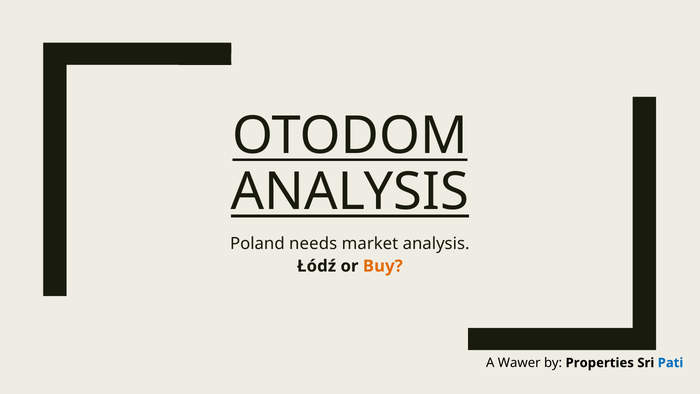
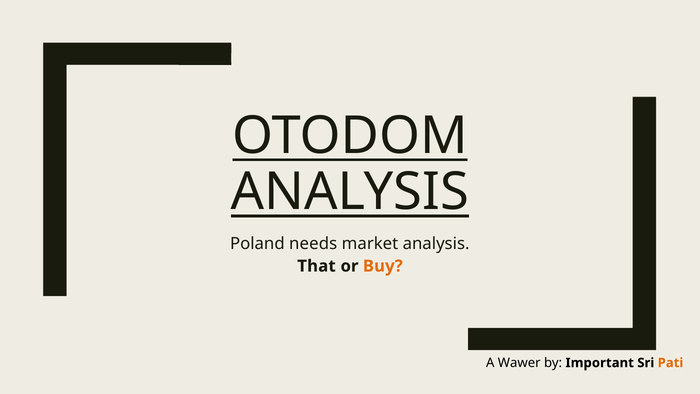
Łódź: Łódź -> That (316, 266)
Properties: Properties -> Important (600, 363)
Pati colour: blue -> orange (670, 363)
